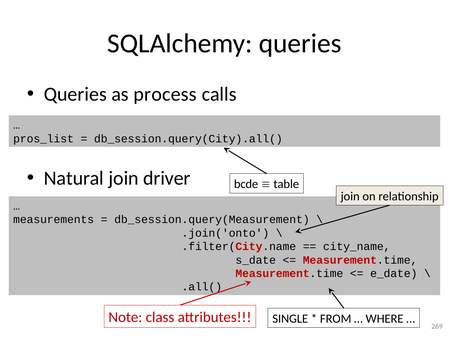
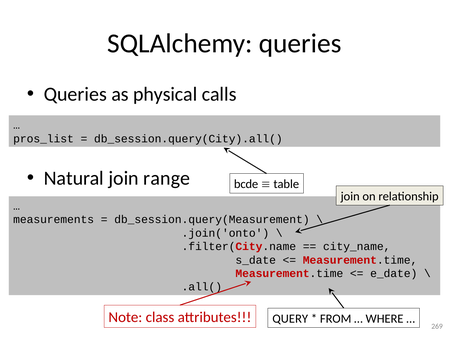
process: process -> physical (165, 94)
driver: driver -> range (167, 178)
SINGLE: SINGLE -> QUERY (290, 318)
